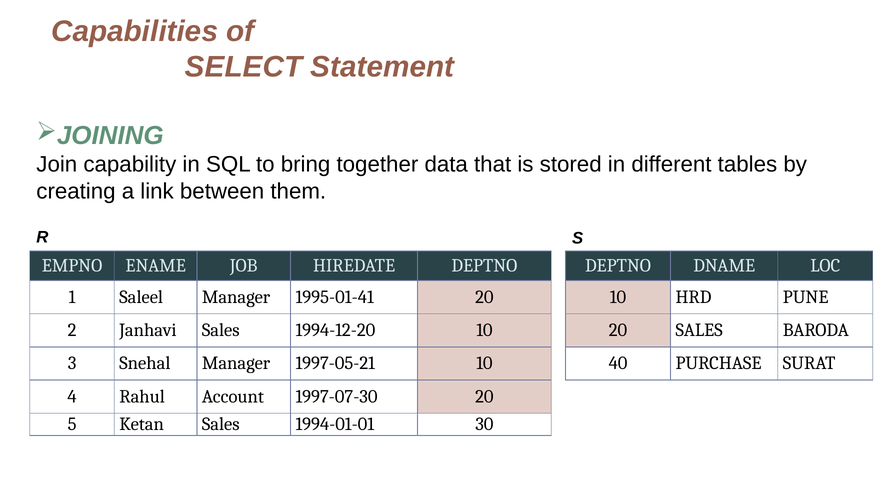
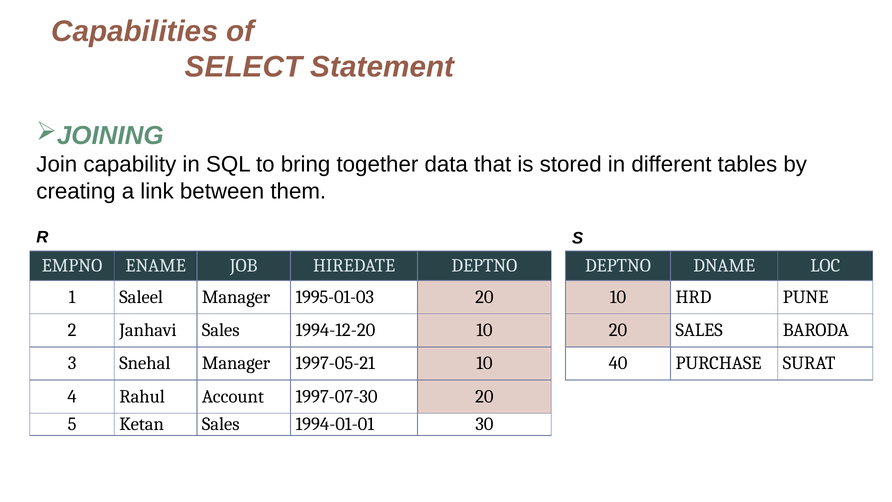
1995-01-41: 1995-01-41 -> 1995-01-03 (335, 297)
